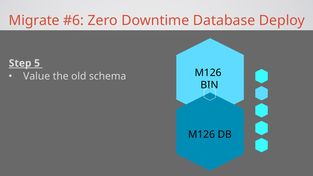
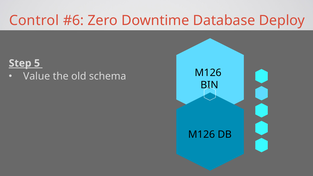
Migrate: Migrate -> Control (34, 21)
